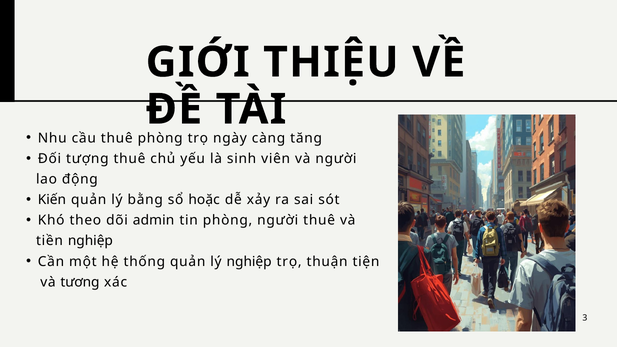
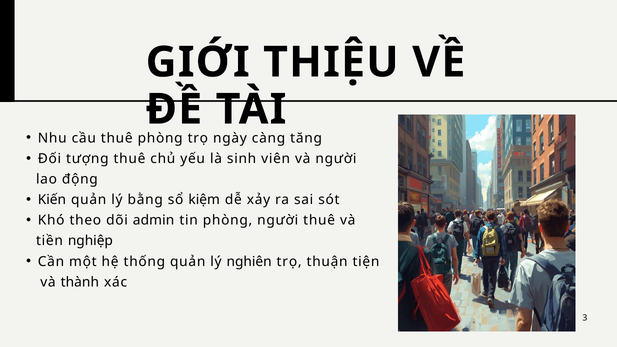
hoặc: hoặc -> kiệm (204, 200)
lý nghiệp: nghiệp -> nghiên (249, 262)
tương: tương -> thành (80, 282)
